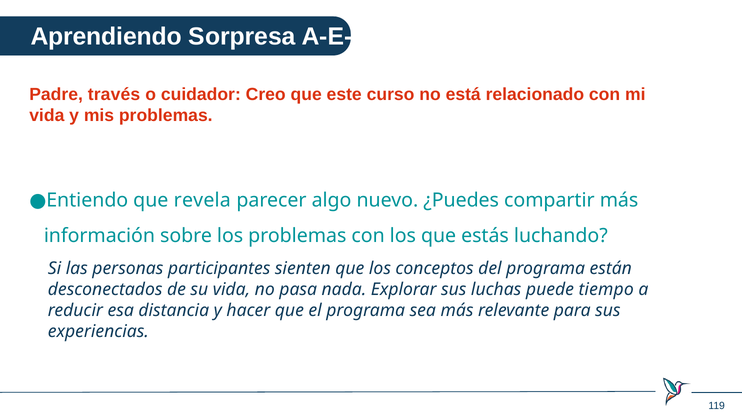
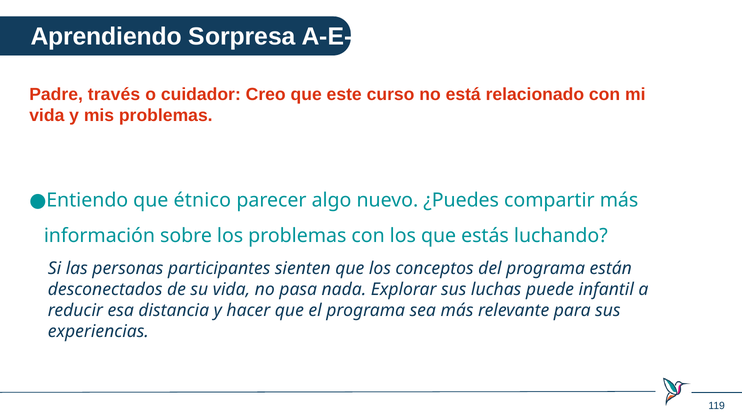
revela: revela -> étnico (202, 200)
tiempo: tiempo -> infantil (606, 289)
